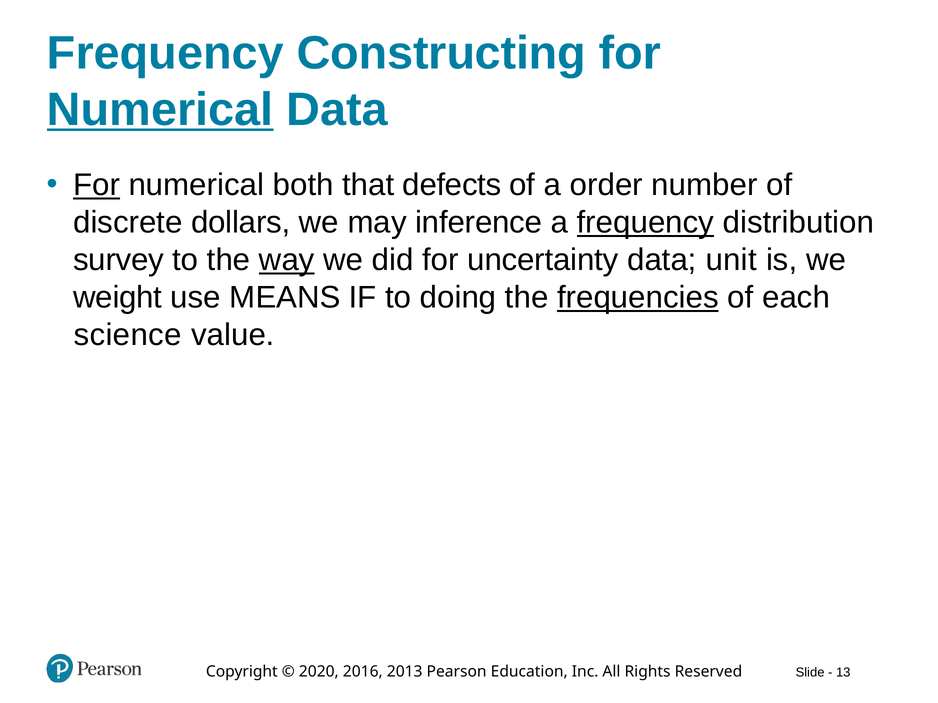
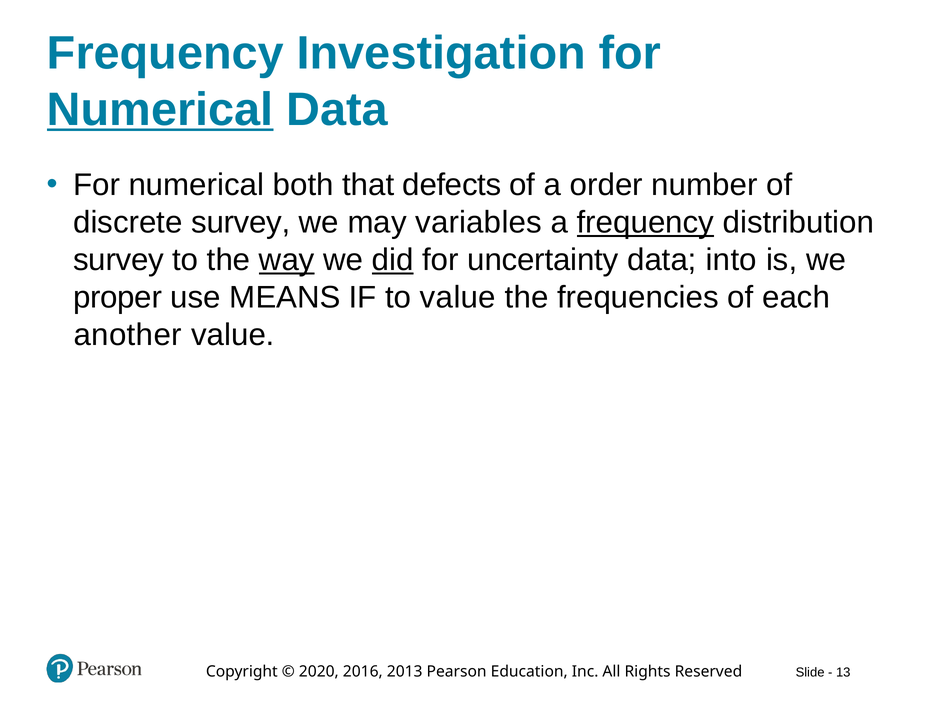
Constructing: Constructing -> Investigation (441, 53)
For underline: present -> none (97, 185)
discrete dollars: dollars -> survey (241, 223)
inference: inference -> variables (479, 223)
did underline: none -> present (393, 260)
unit: unit -> into (731, 260)
weight: weight -> proper (118, 298)
to doing: doing -> value (458, 298)
frequencies underline: present -> none (638, 298)
science: science -> another (128, 335)
